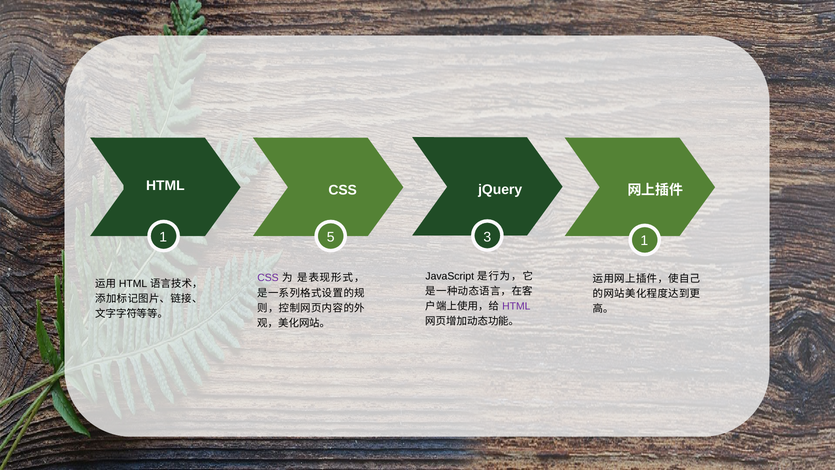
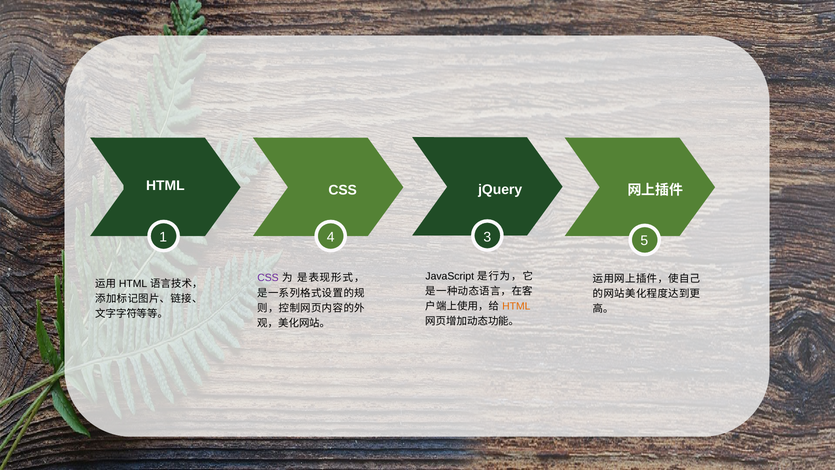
5: 5 -> 4 (331, 237)
3 1: 1 -> 5 (644, 241)
HTML colour: purple -> orange (516, 306)
